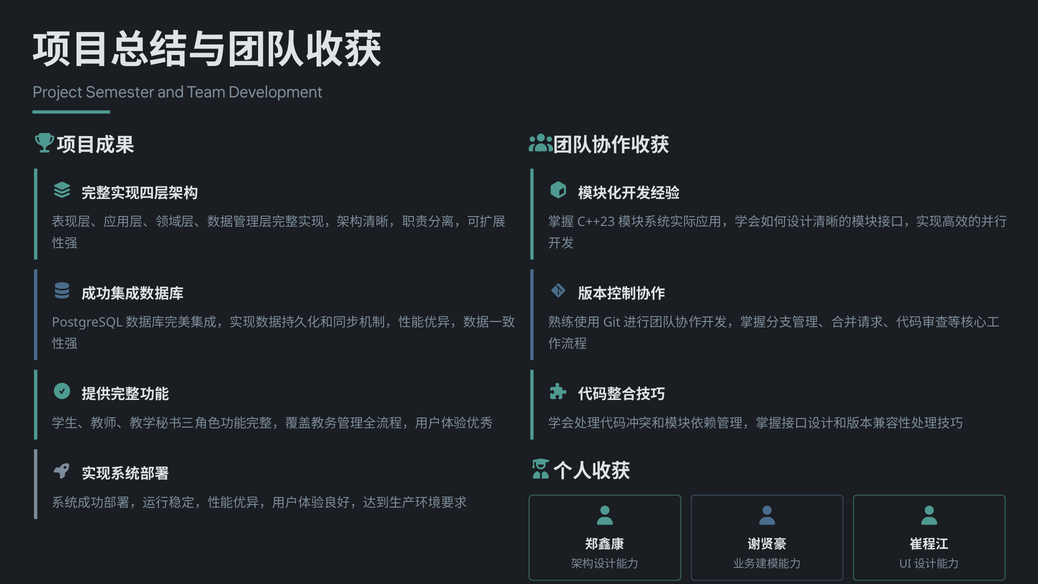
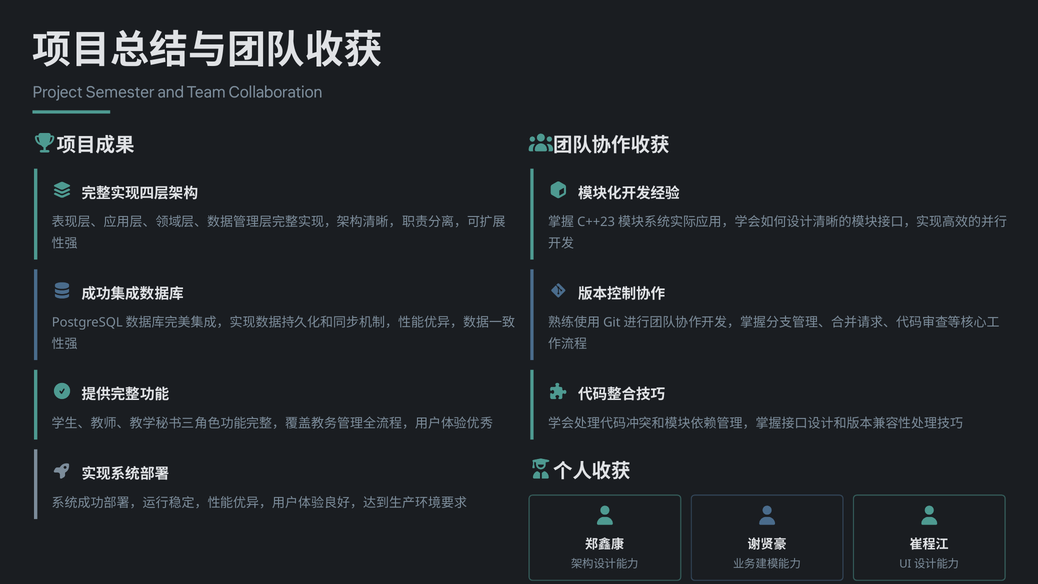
Development: Development -> Collaboration (276, 92)
